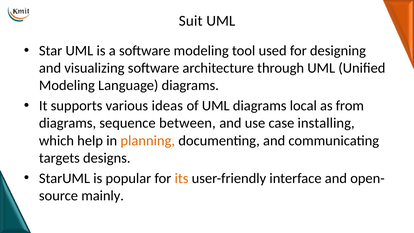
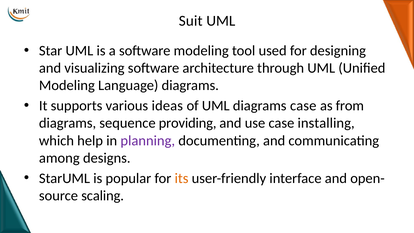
diagrams local: local -> case (303, 106)
between: between -> providing (188, 123)
planning colour: orange -> purple (148, 140)
targets: targets -> among (59, 158)
mainly: mainly -> scaling (103, 196)
